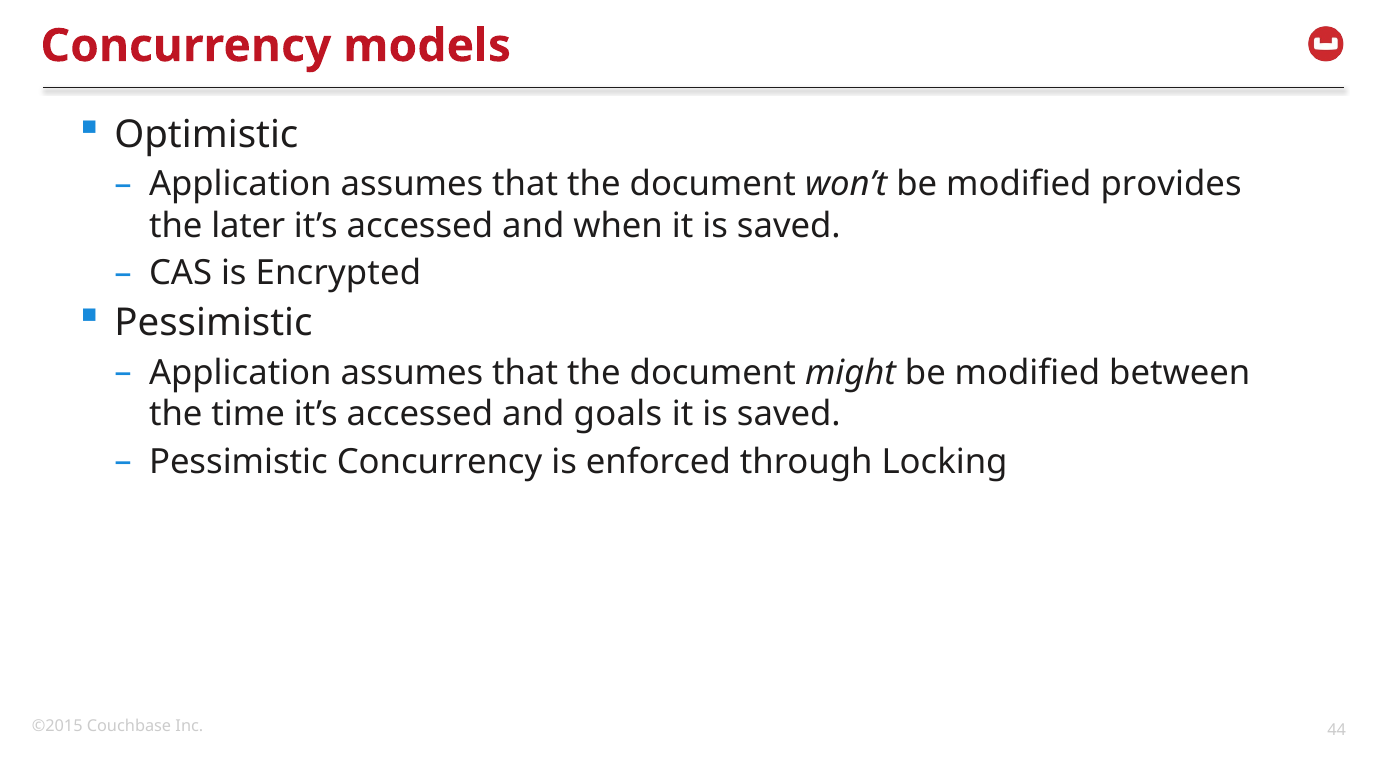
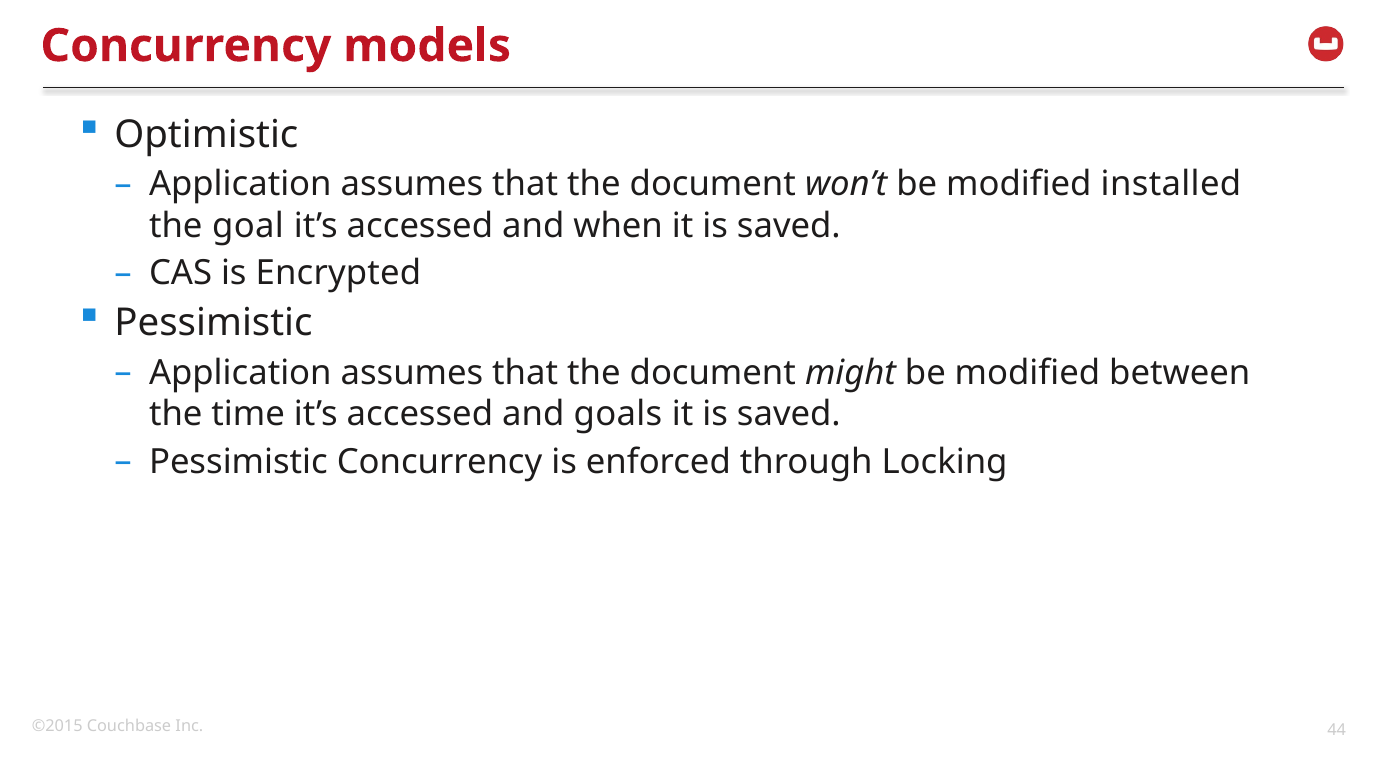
provides: provides -> installed (1171, 184)
later: later -> goal (248, 226)
